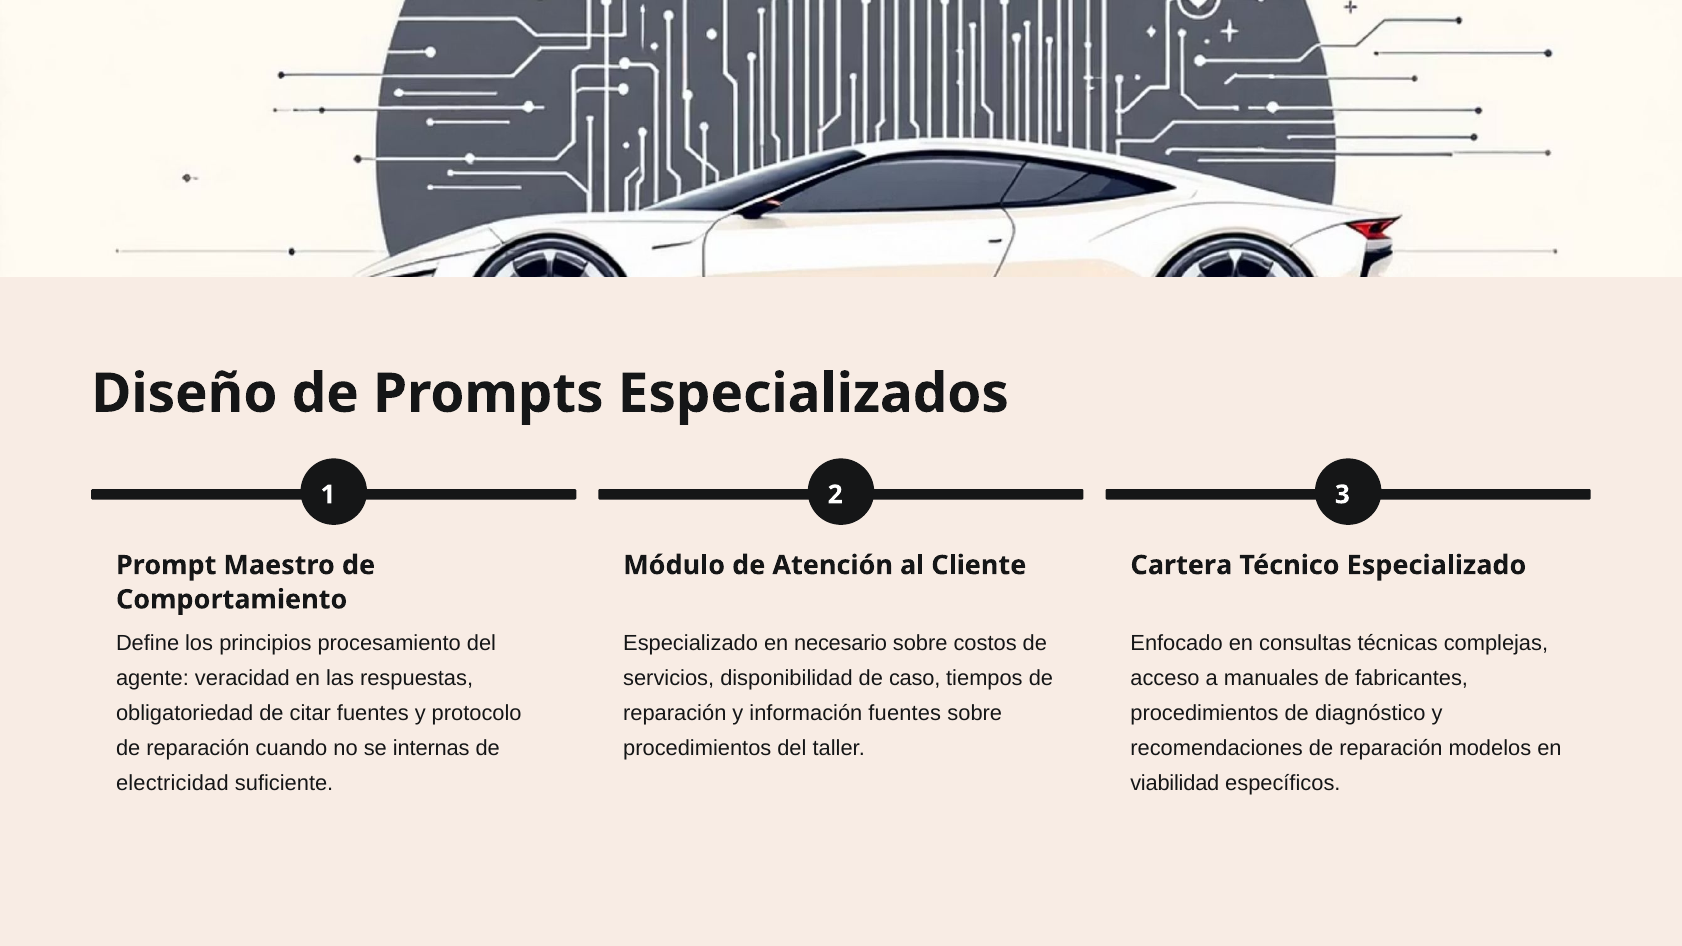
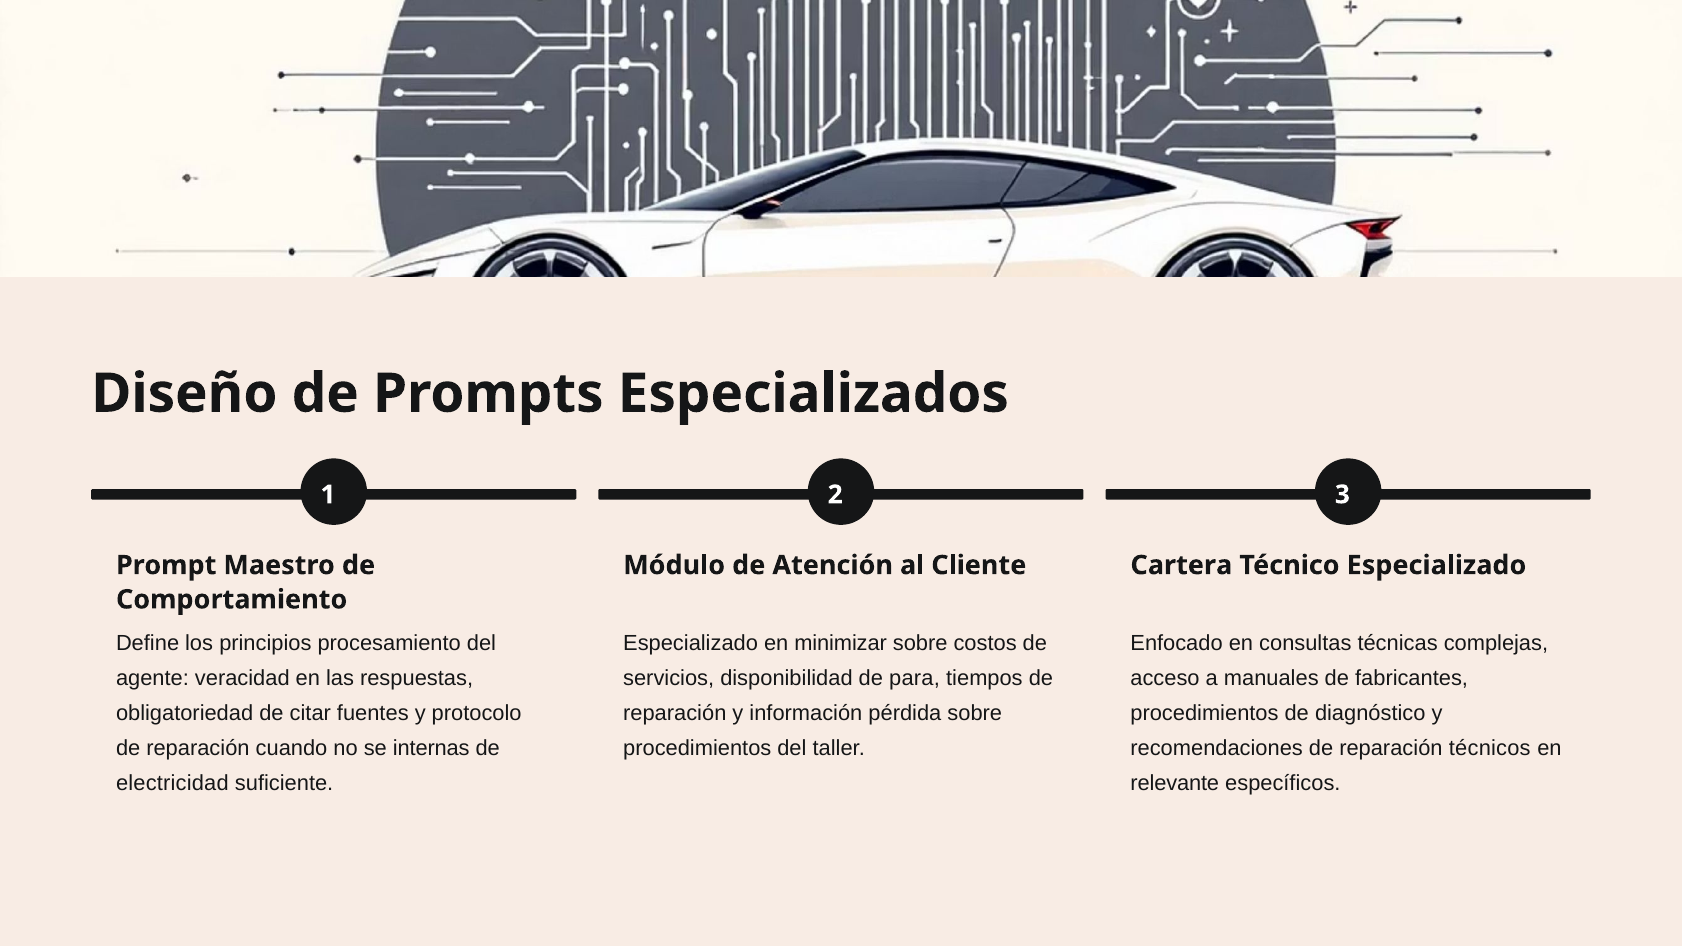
necesario: necesario -> minimizar (841, 643)
caso: caso -> para (914, 679)
información fuentes: fuentes -> pérdida (905, 714)
modelos: modelos -> técnicos (1490, 749)
viabilidad: viabilidad -> relevante (1175, 784)
